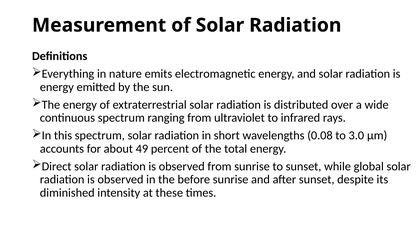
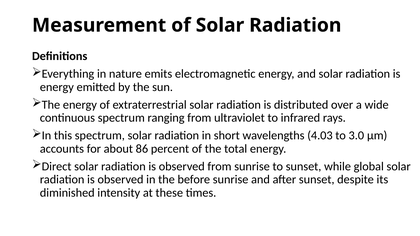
0.08: 0.08 -> 4.03 (320, 136)
49: 49 -> 86 (142, 149)
